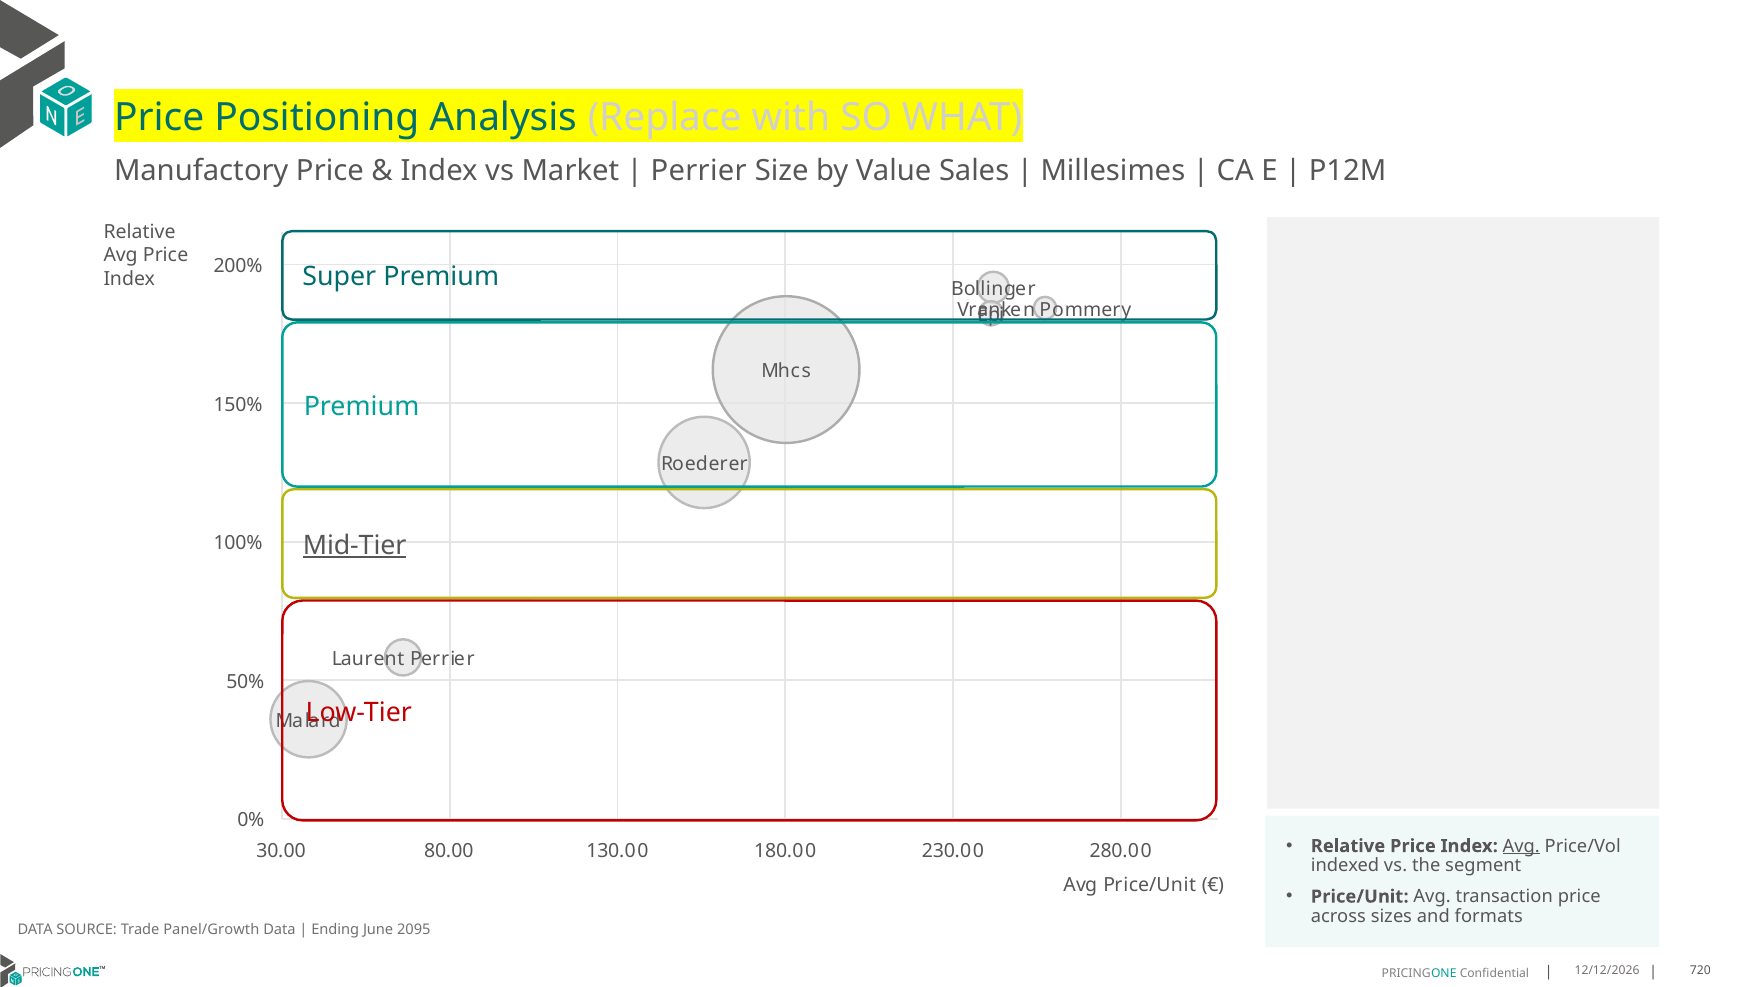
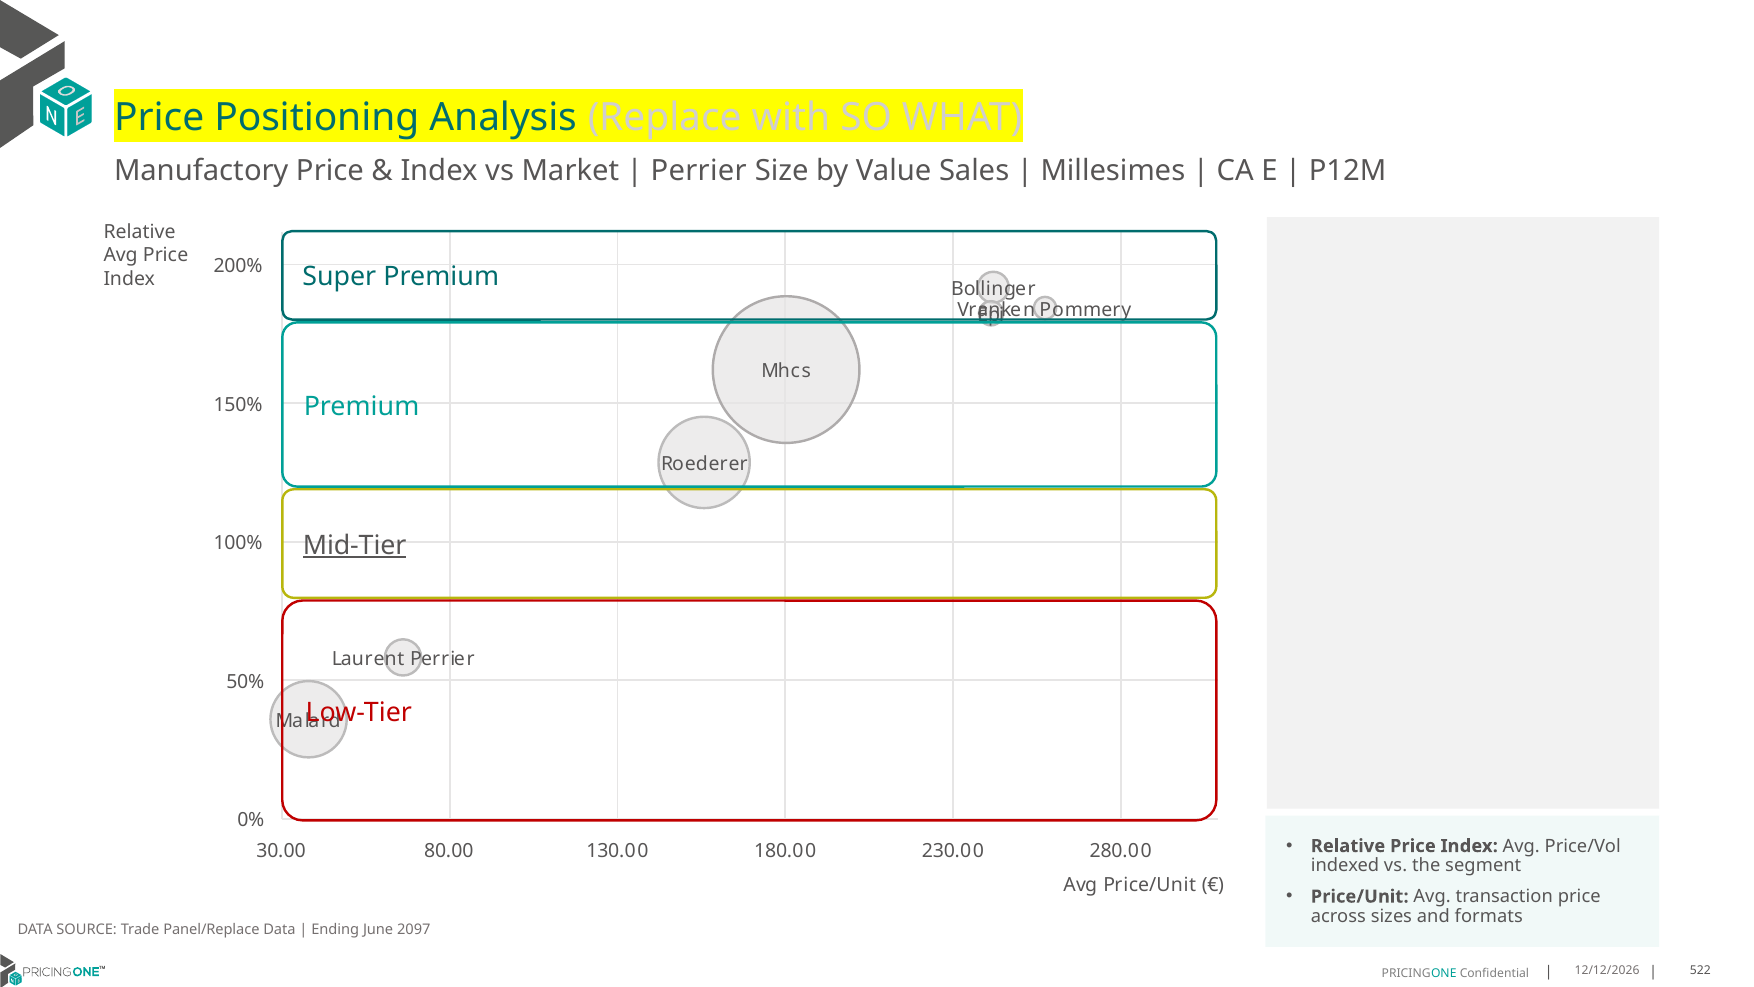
Avg underline: present -> none (1521, 846)
Panel/Growth: Panel/Growth -> Panel/Replace (211, 929)
2095: 2095 -> 2097 (414, 929)
720: 720 -> 522 (1700, 970)
